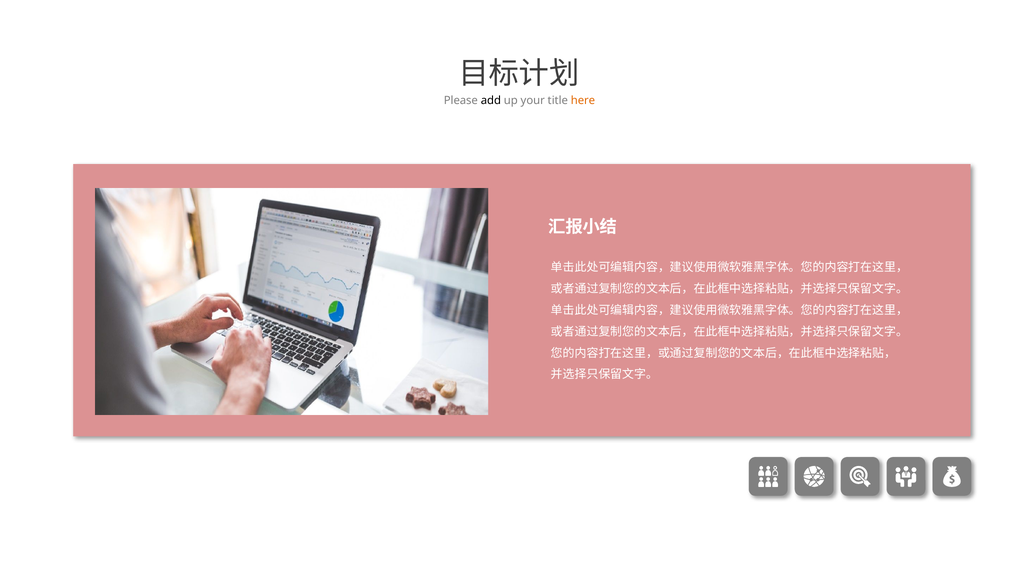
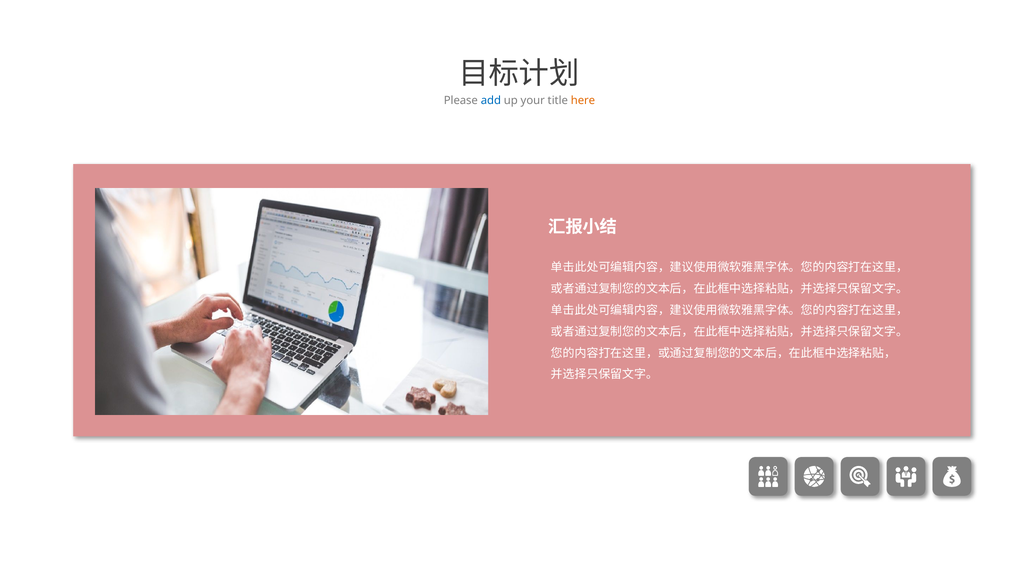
add colour: black -> blue (491, 101)
